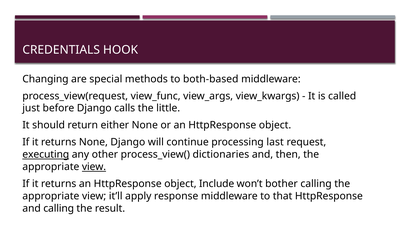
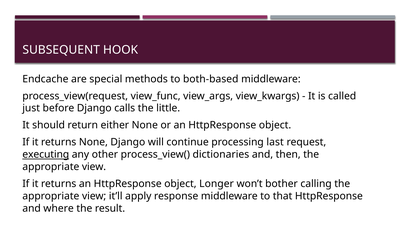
CREDENTIALS: CREDENTIALS -> SUBSEQUENT (61, 50)
Changing: Changing -> Endcache (45, 79)
view underline: present -> none (94, 167)
Include: Include -> Longer (217, 183)
and calling: calling -> where (59, 208)
